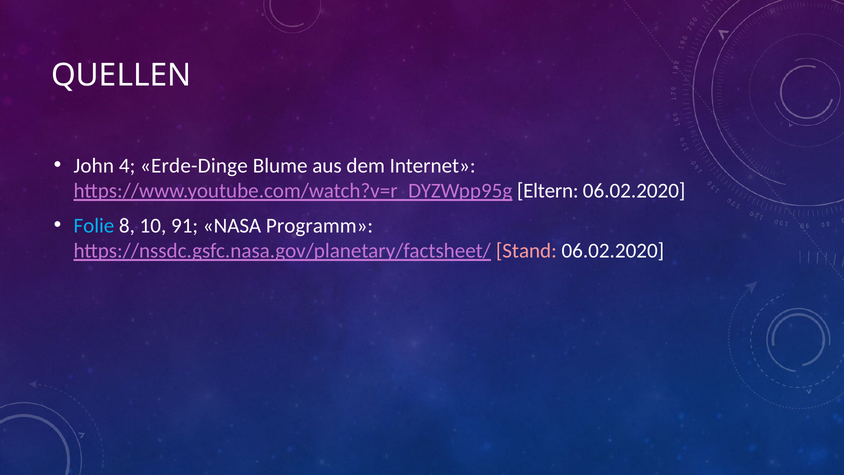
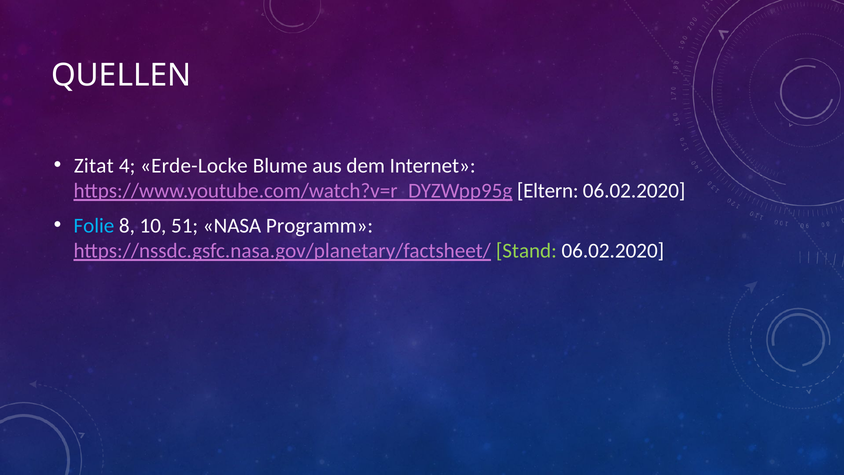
John: John -> Zitat (94, 166)
Erde-Dinge: Erde-Dinge -> Erde-Locke (194, 166)
91: 91 -> 51 (185, 225)
Stand colour: pink -> light green (526, 251)
